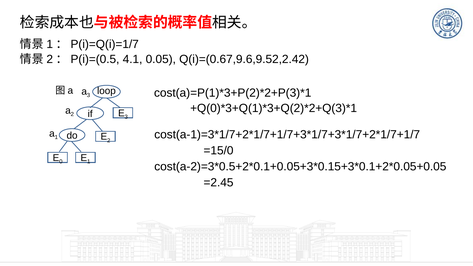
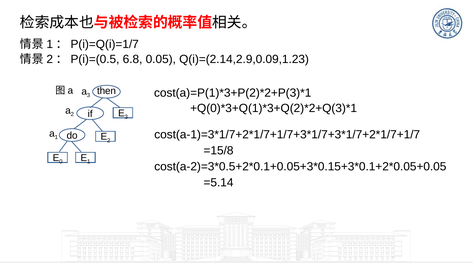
4.1: 4.1 -> 6.8 (133, 59)
Q(i)=(0.67,9.6,9.52,2.42: Q(i)=(0.67,9.6,9.52,2.42 -> Q(i)=(2.14,2.9,0.09,1.23 (244, 59)
loop: loop -> then (106, 91)
=15/0: =15/0 -> =15/8 (219, 151)
=2.45: =2.45 -> =5.14 (219, 183)
